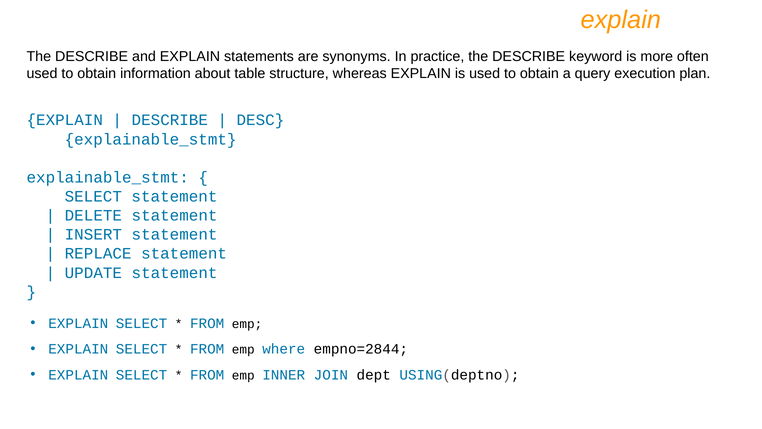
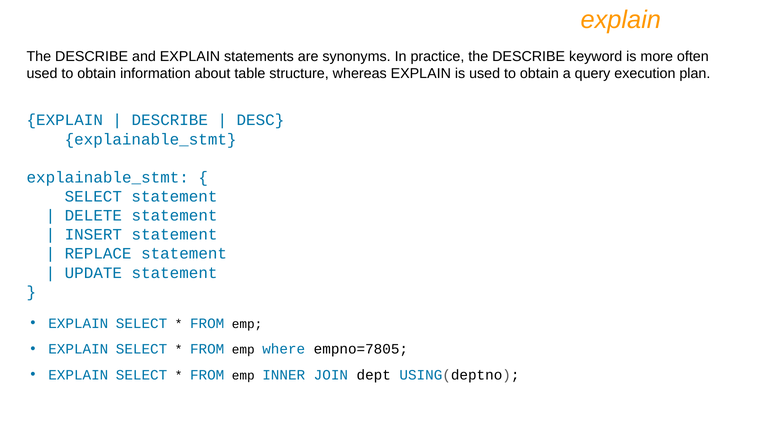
empno=2844: empno=2844 -> empno=7805 (361, 349)
